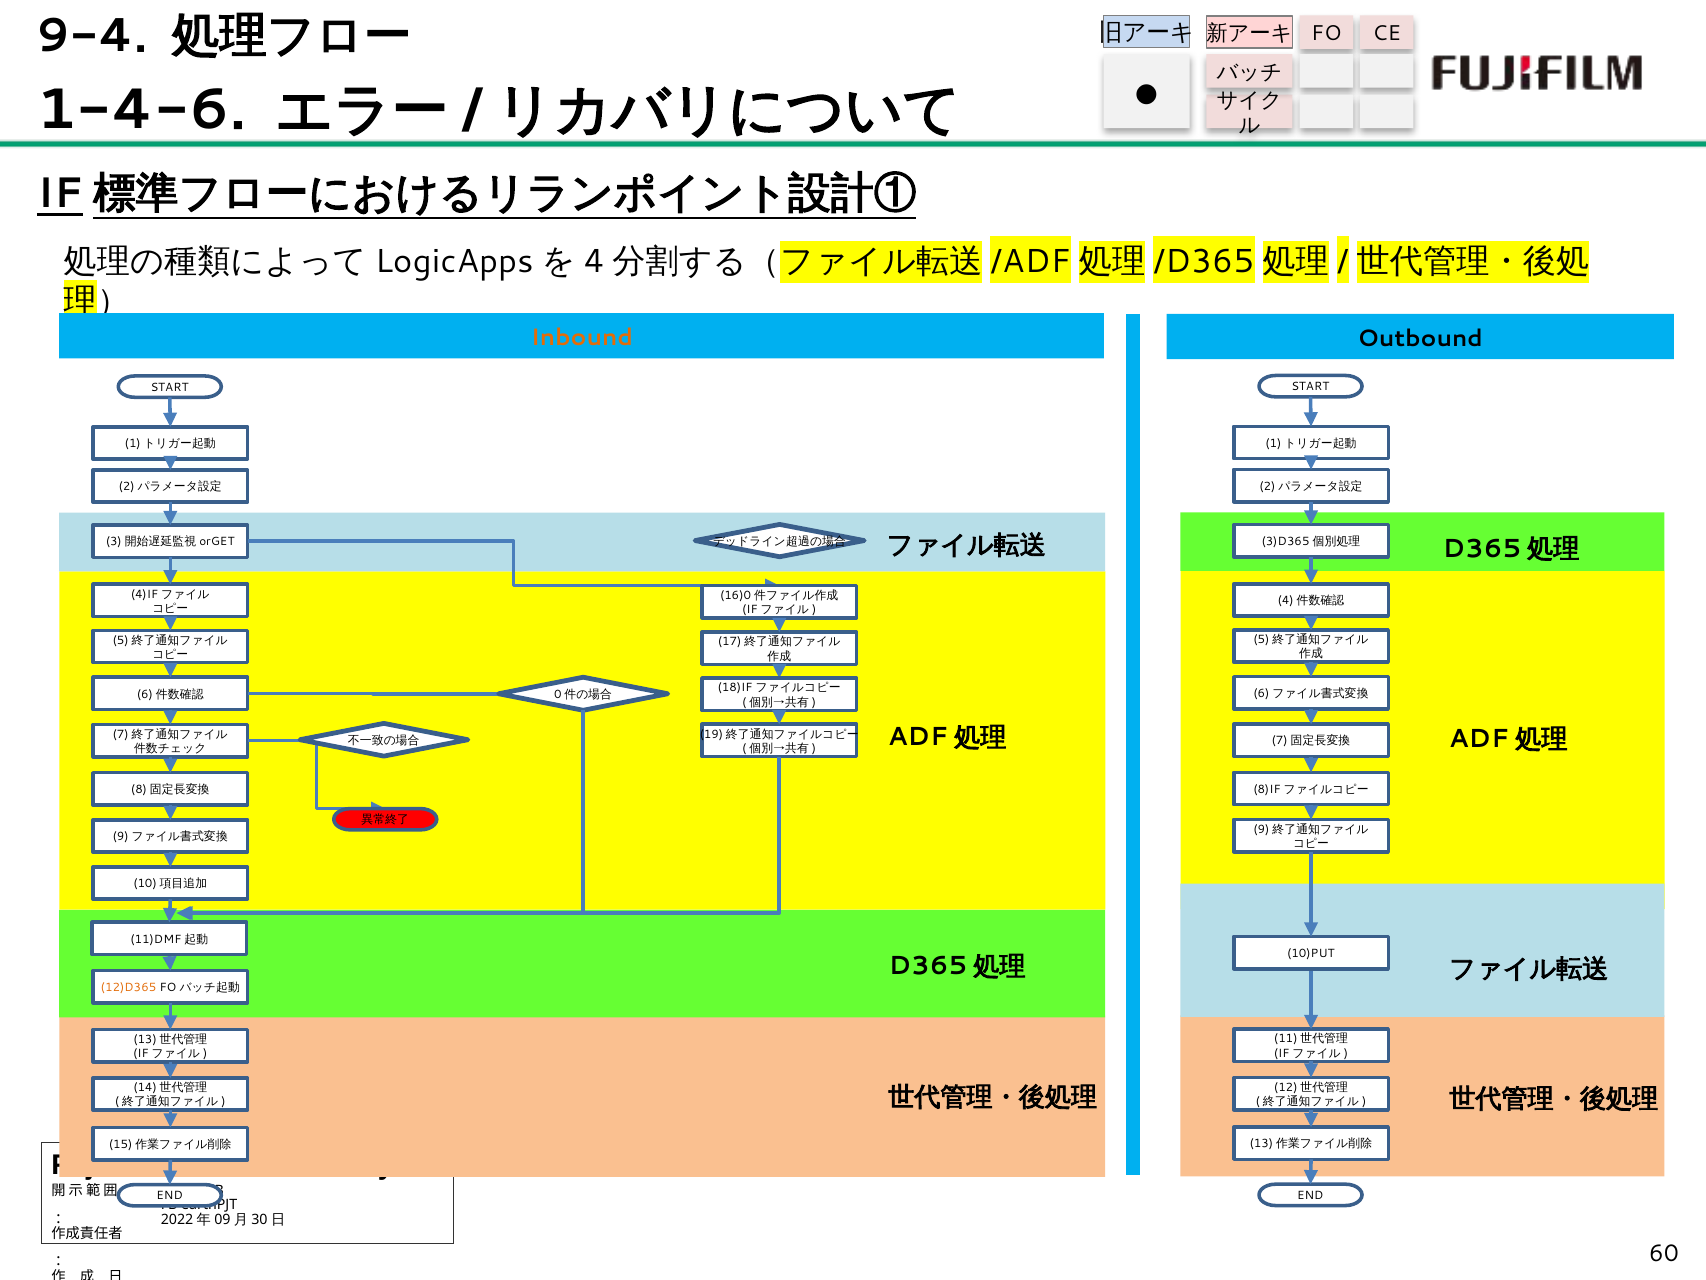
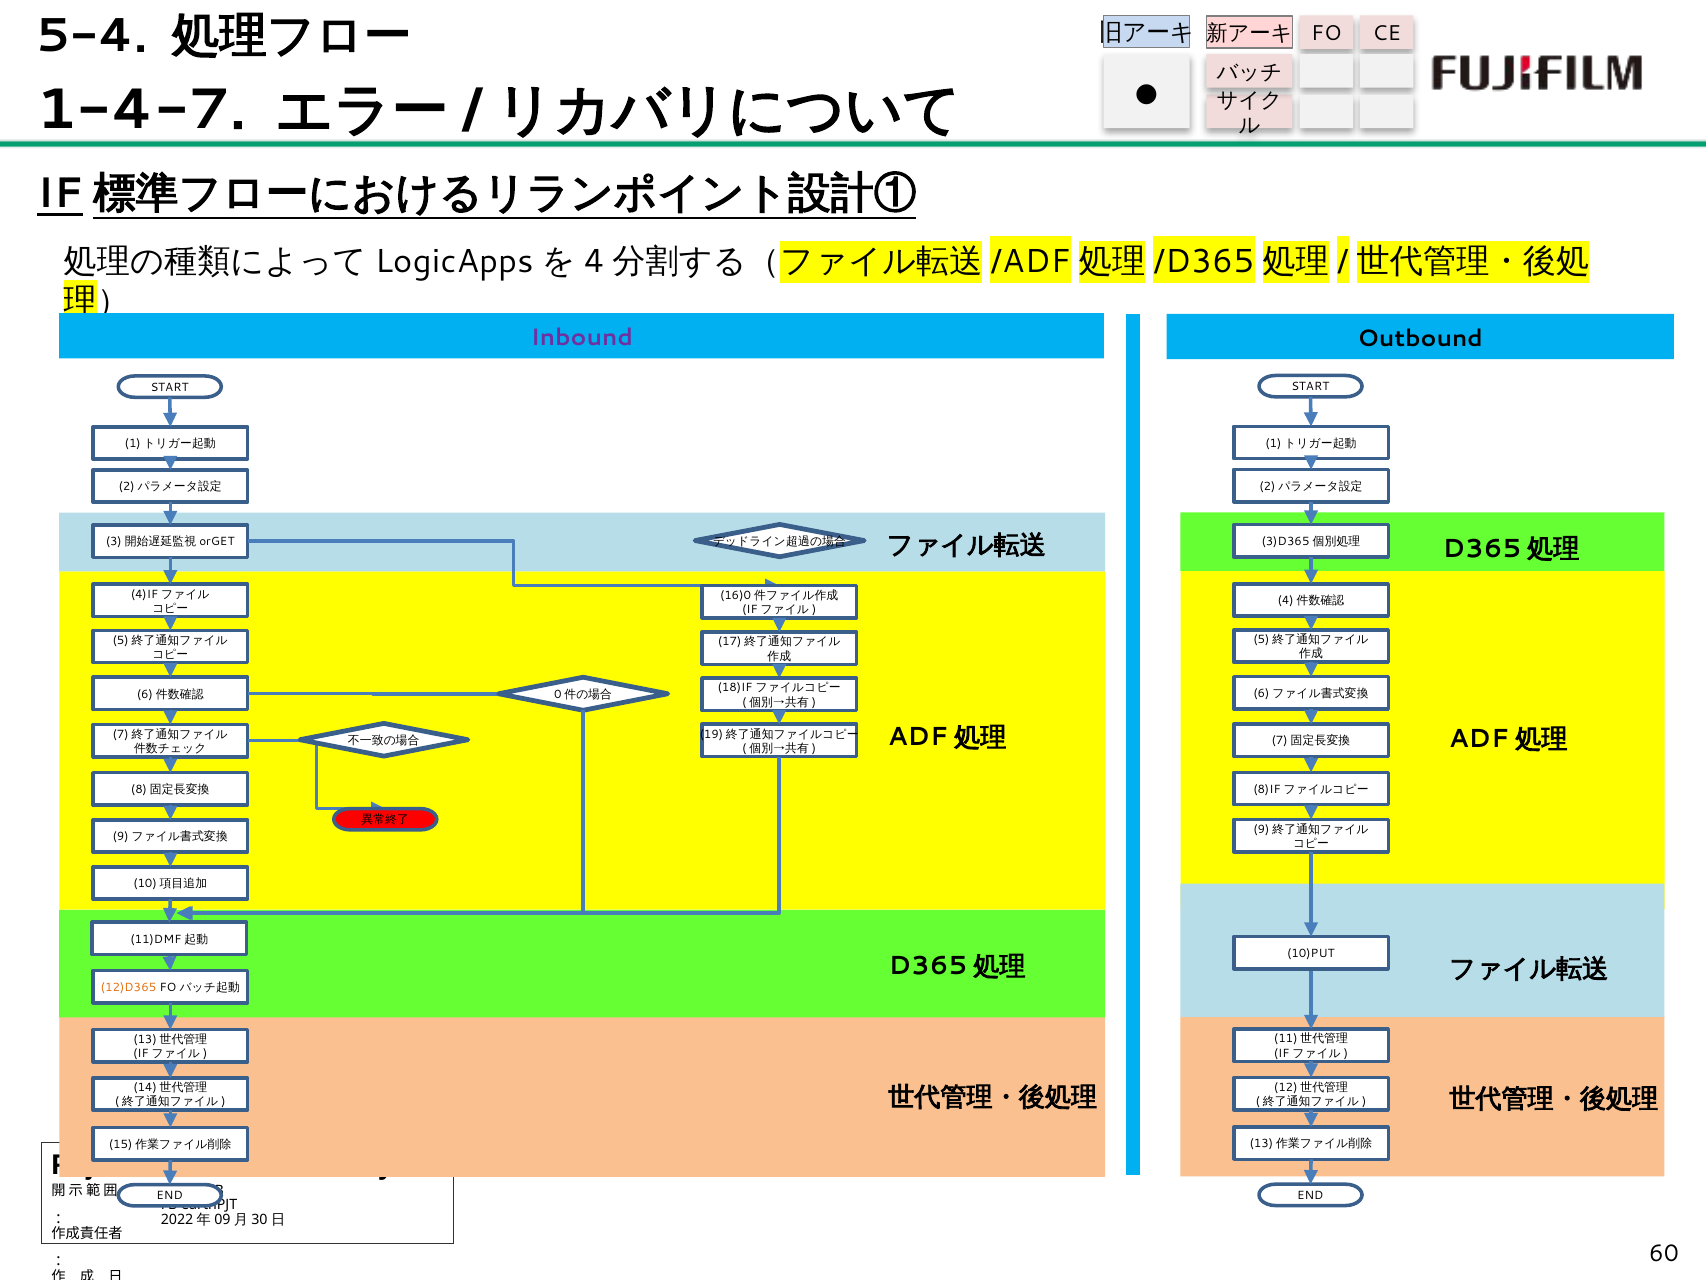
9-4: 9-4 -> 5-4 (92, 35)
1-4-6: 1-4-6 -> 1-4-7 (141, 110)
Inbound colour: orange -> purple (582, 337)
